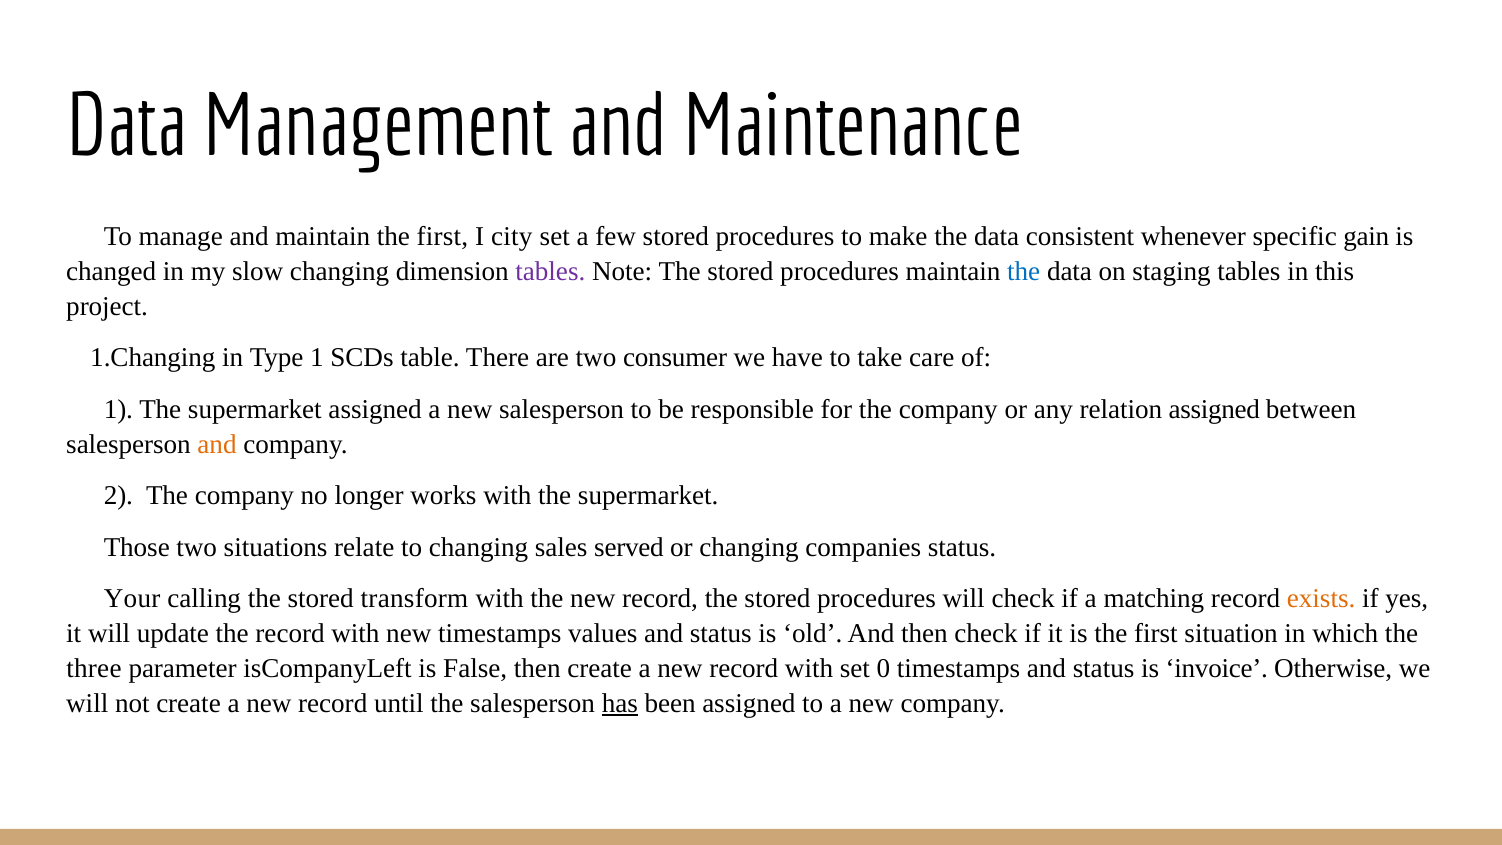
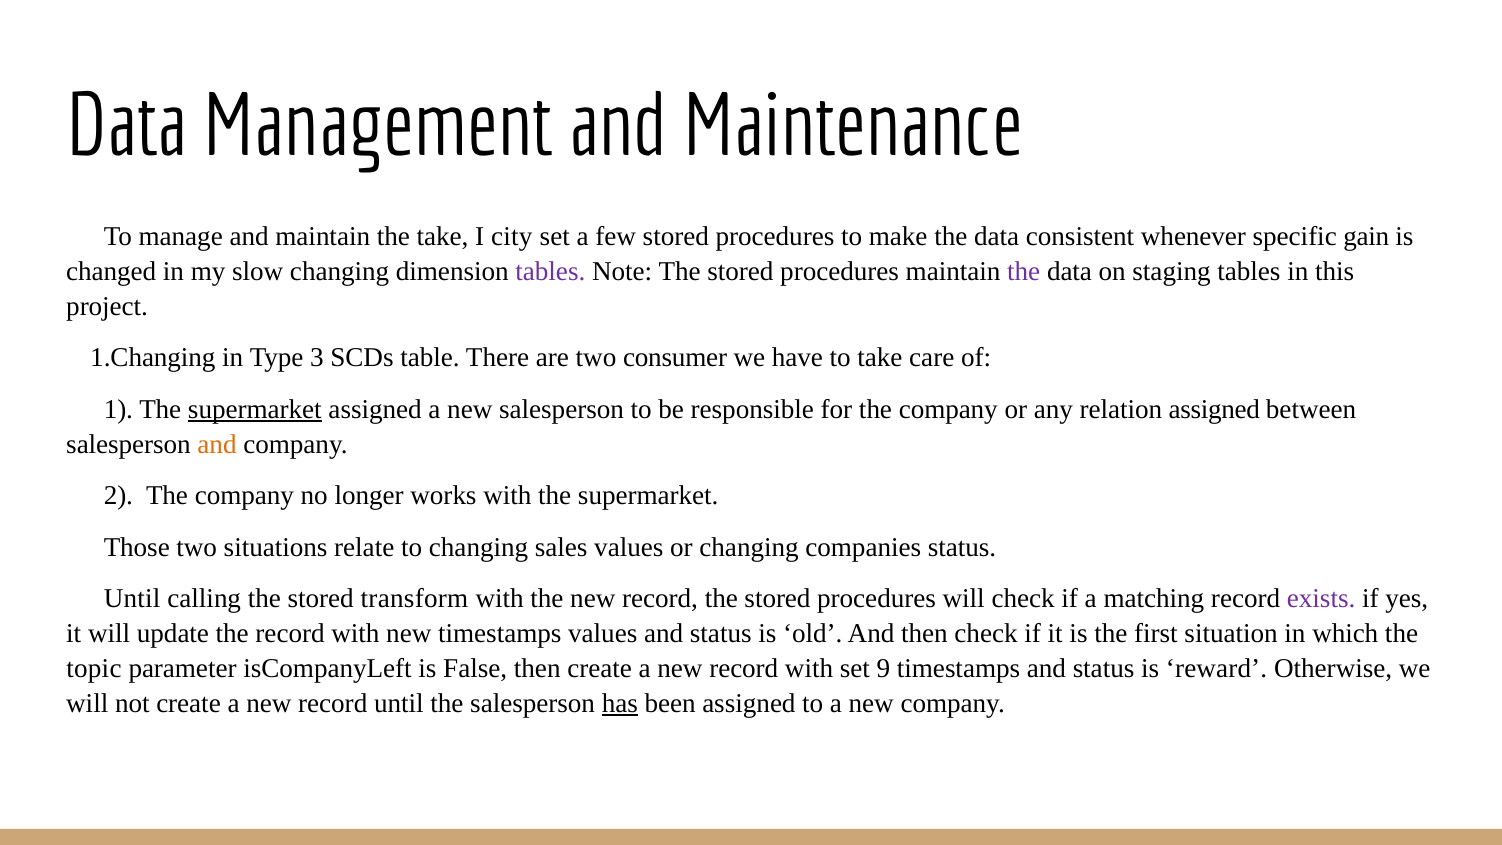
maintain the first: first -> take (443, 237)
the colour: blue -> purple (1024, 272)
Type 1: 1 -> 3 (317, 358)
supermarket underline: none -> present (255, 409)
sales served: served -> values (629, 547)
Your: Your -> Until (132, 599)
exists colour: orange -> purple (1321, 599)
three: three -> topic (94, 668)
0: 0 -> 9 (883, 668)
invoice: invoice -> reward (1217, 668)
